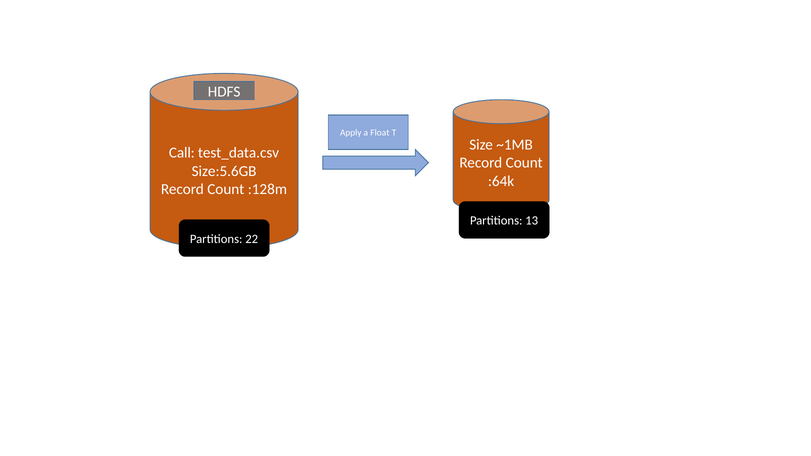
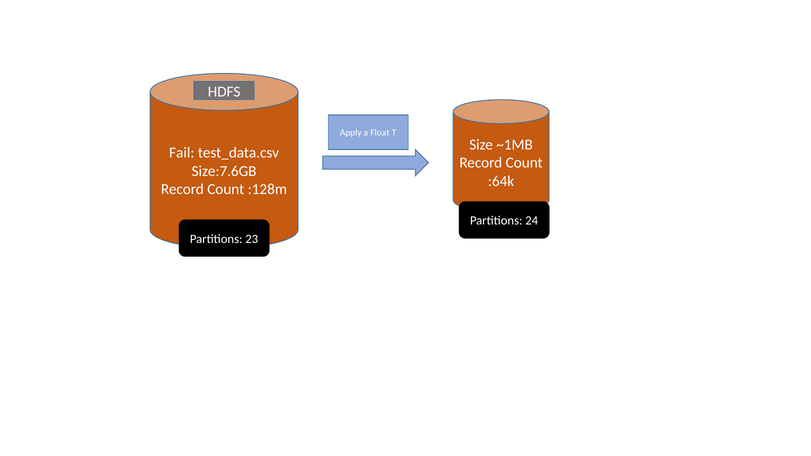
Call: Call -> Fail (182, 153)
Size:5.6GB: Size:5.6GB -> Size:7.6GB (224, 171)
13: 13 -> 24 (532, 221)
22: 22 -> 23 (252, 239)
